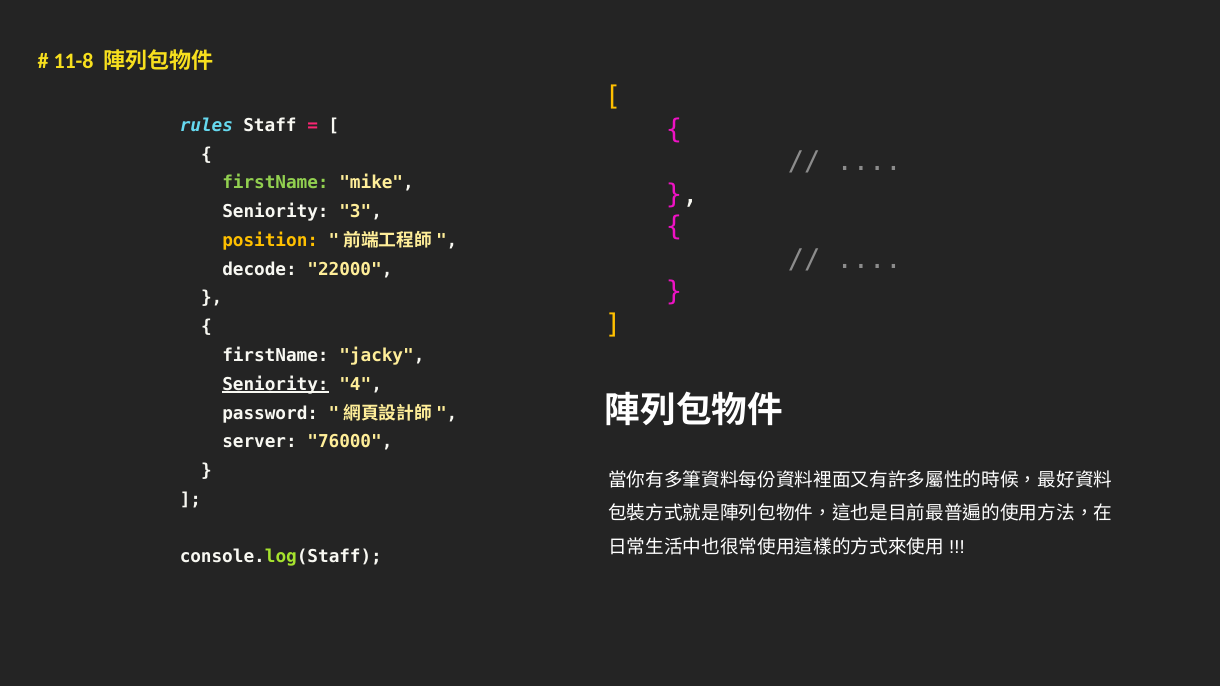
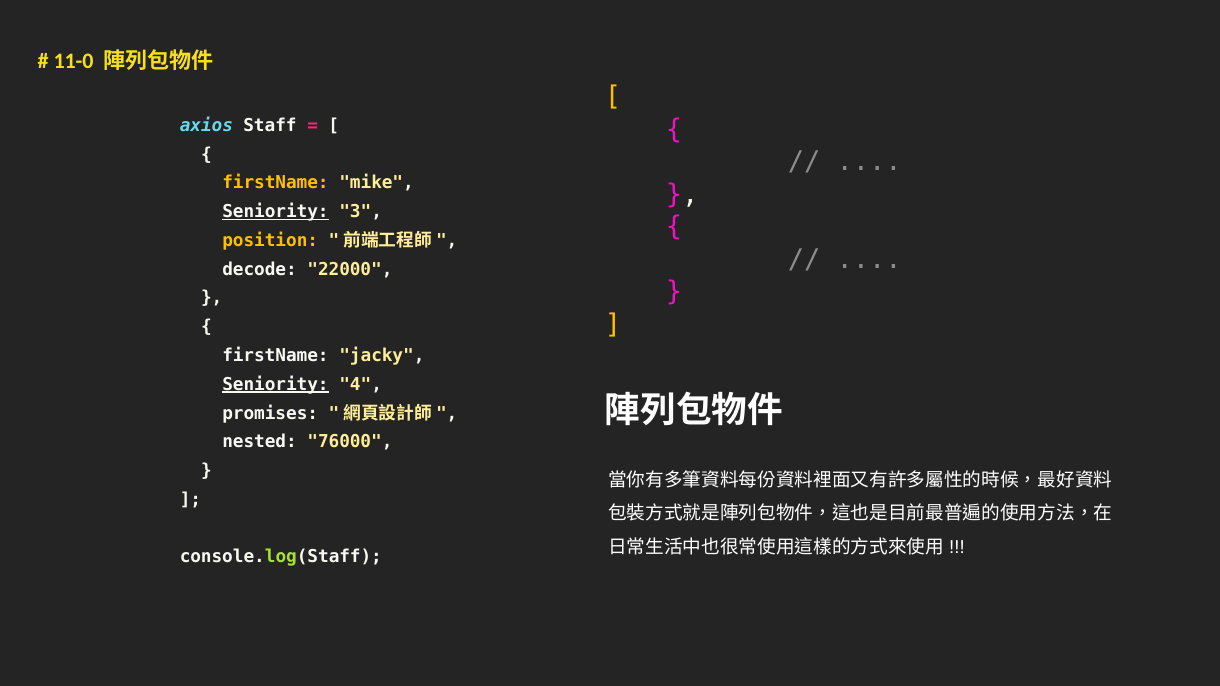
11-8: 11-8 -> 11-0 (74, 61)
rules: rules -> axios (206, 126)
firstName colour: light green -> yellow (275, 183)
Seniority underline: none -> present (275, 212)
password: password -> promises (270, 413)
server: server -> nested (260, 442)
